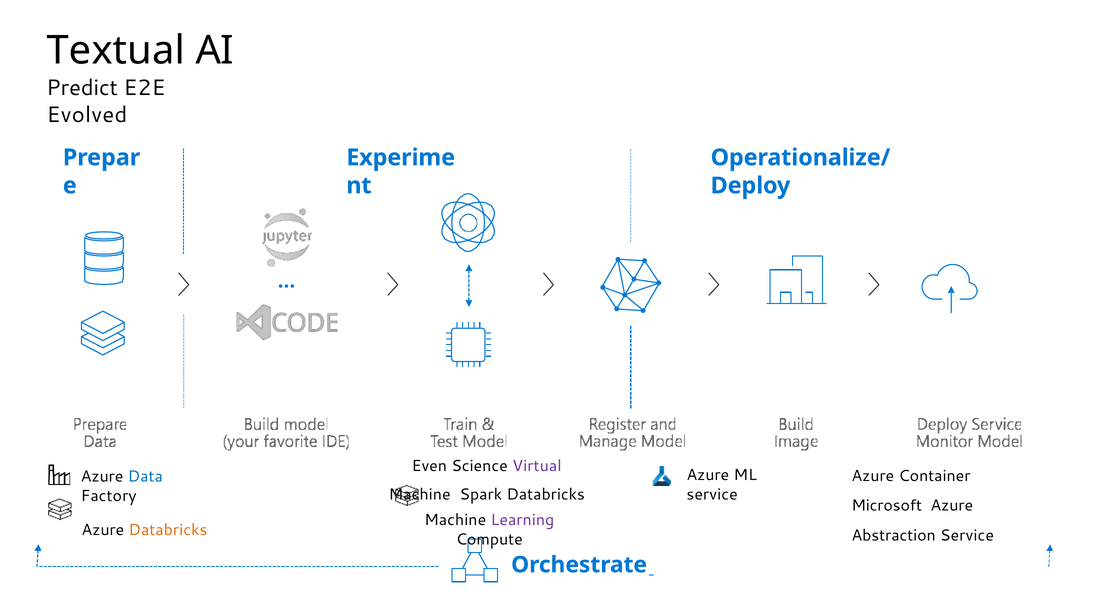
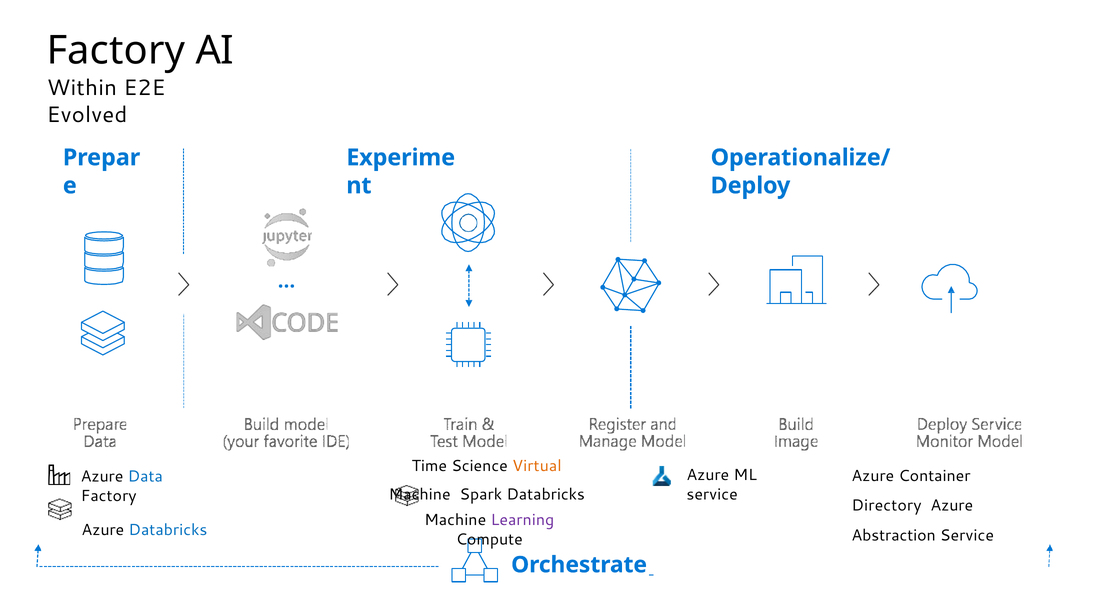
Textual: Textual -> Factory (116, 50)
Predict: Predict -> Within (82, 88)
Even: Even -> Time (429, 466)
Virtual colour: purple -> orange (537, 466)
Microsoft: Microsoft -> Directory (887, 506)
Databricks colour: orange -> blue (168, 531)
